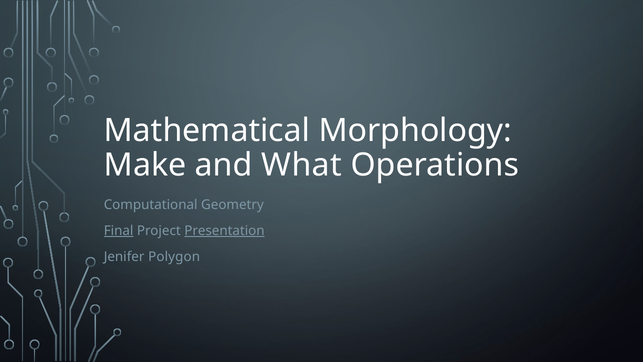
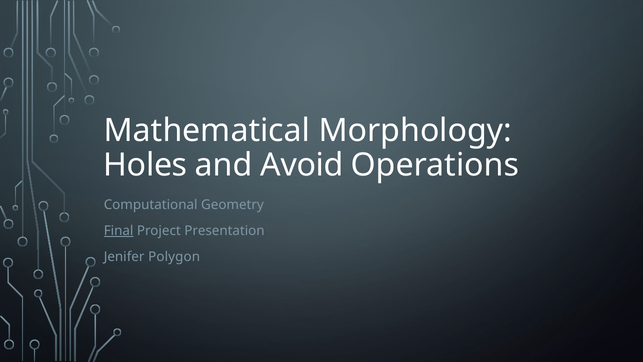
Make: Make -> Holes (145, 165)
What: What -> Avoid (302, 165)
Presentation underline: present -> none (224, 231)
